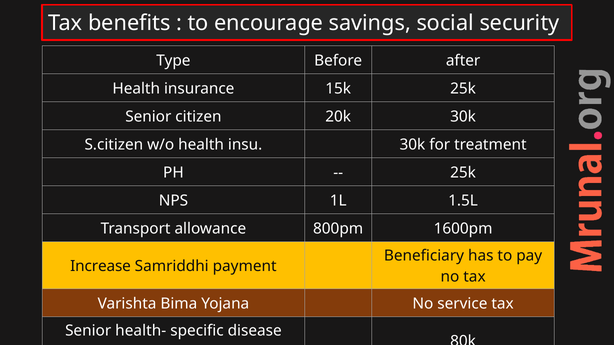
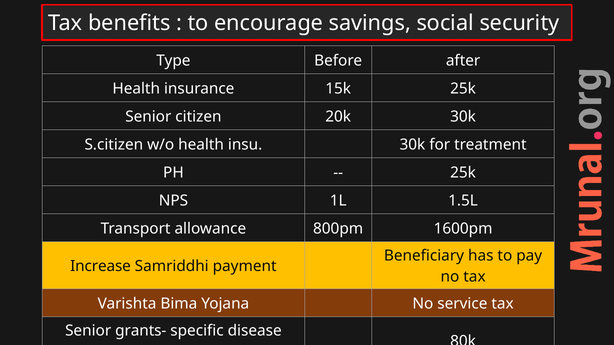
health-: health- -> grants- (141, 331)
